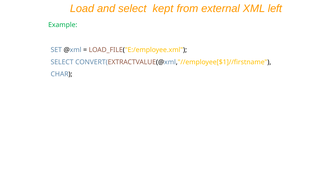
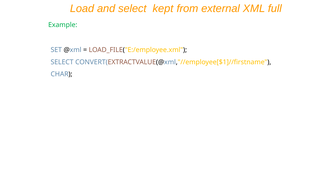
left: left -> full (275, 8)
